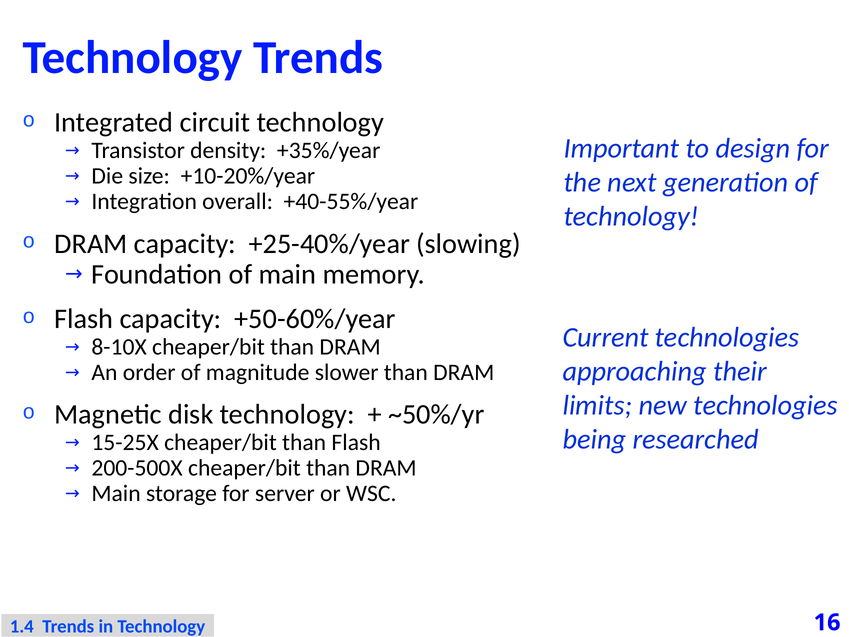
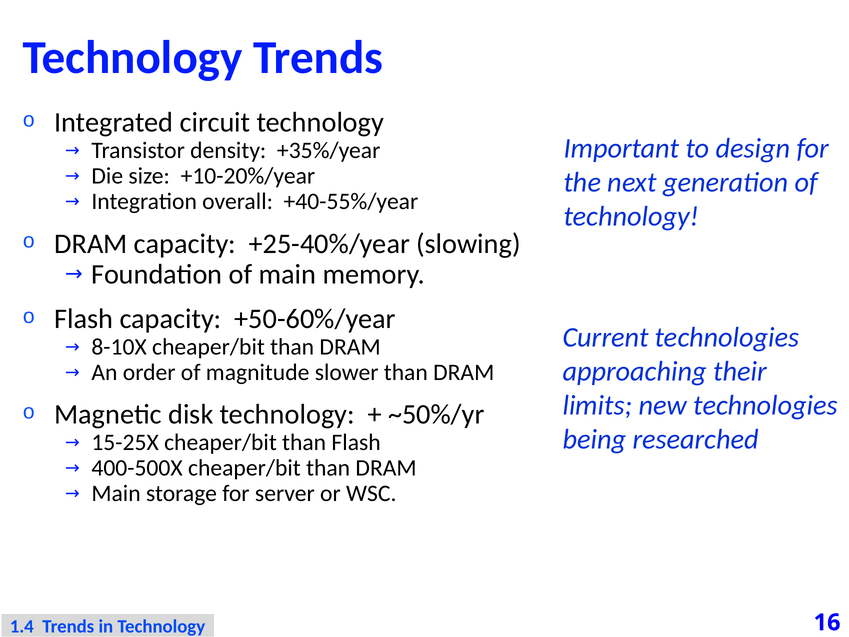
200-500X: 200-500X -> 400-500X (137, 468)
